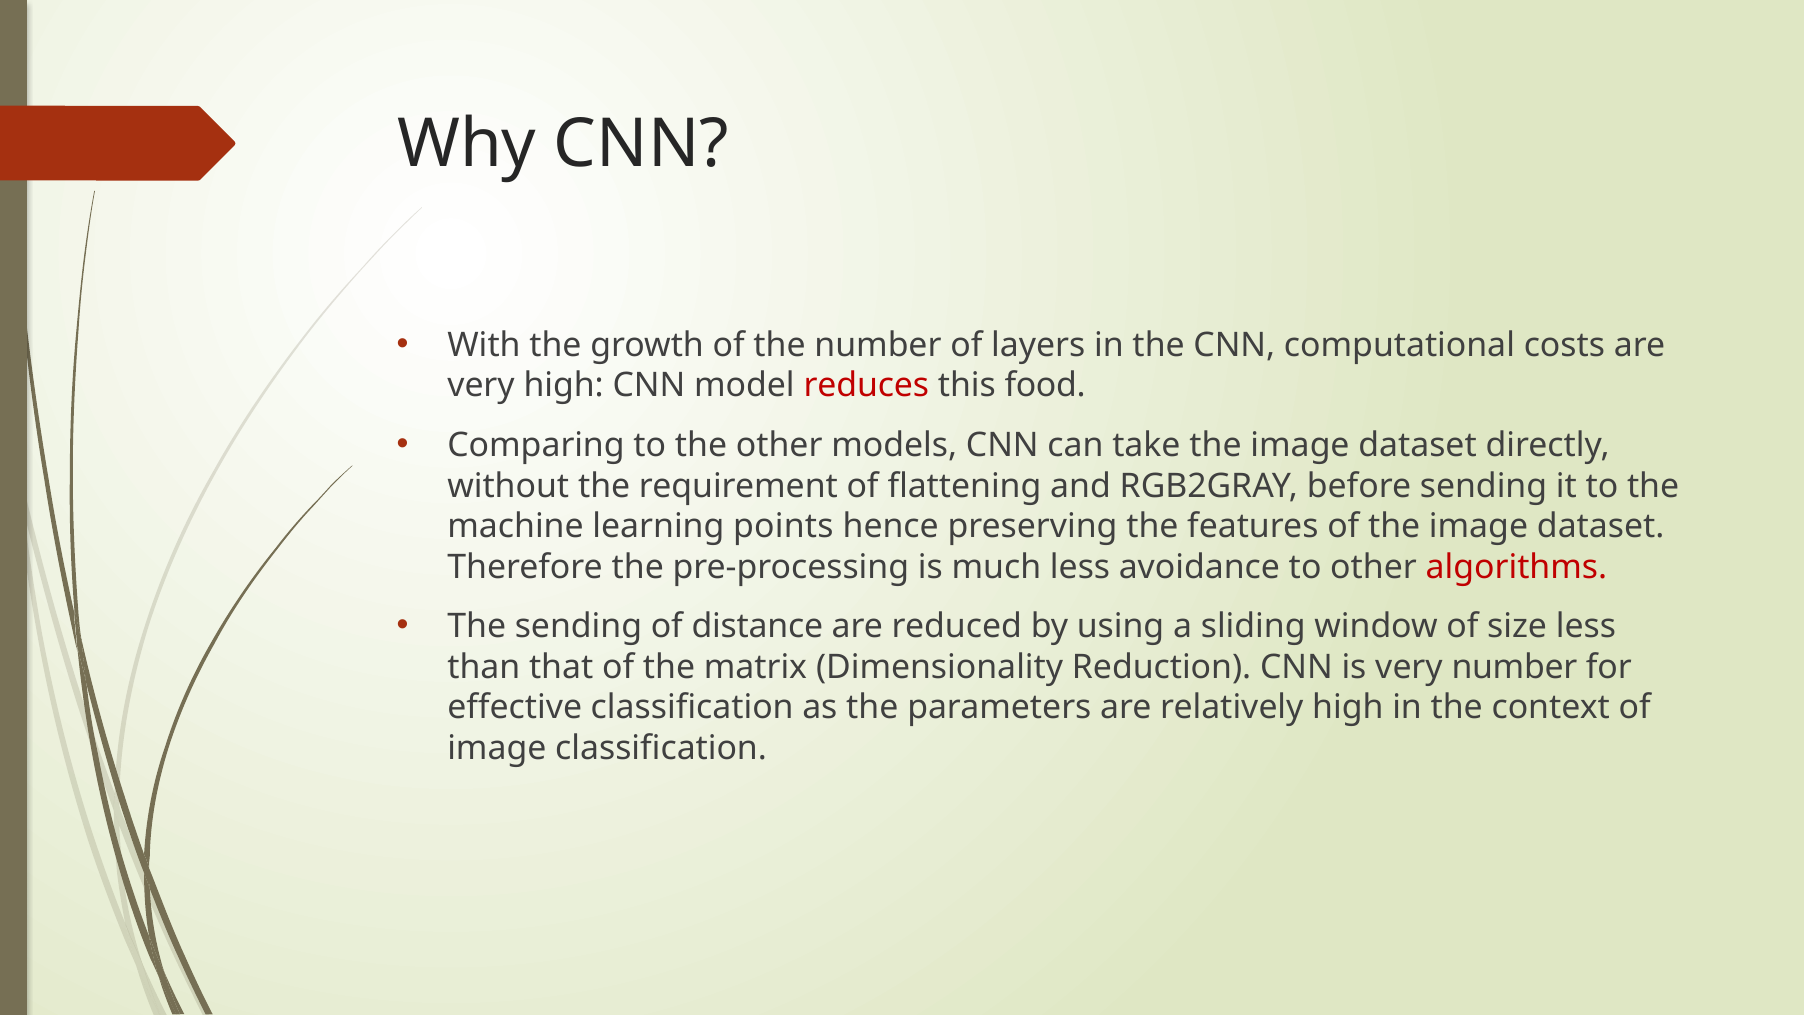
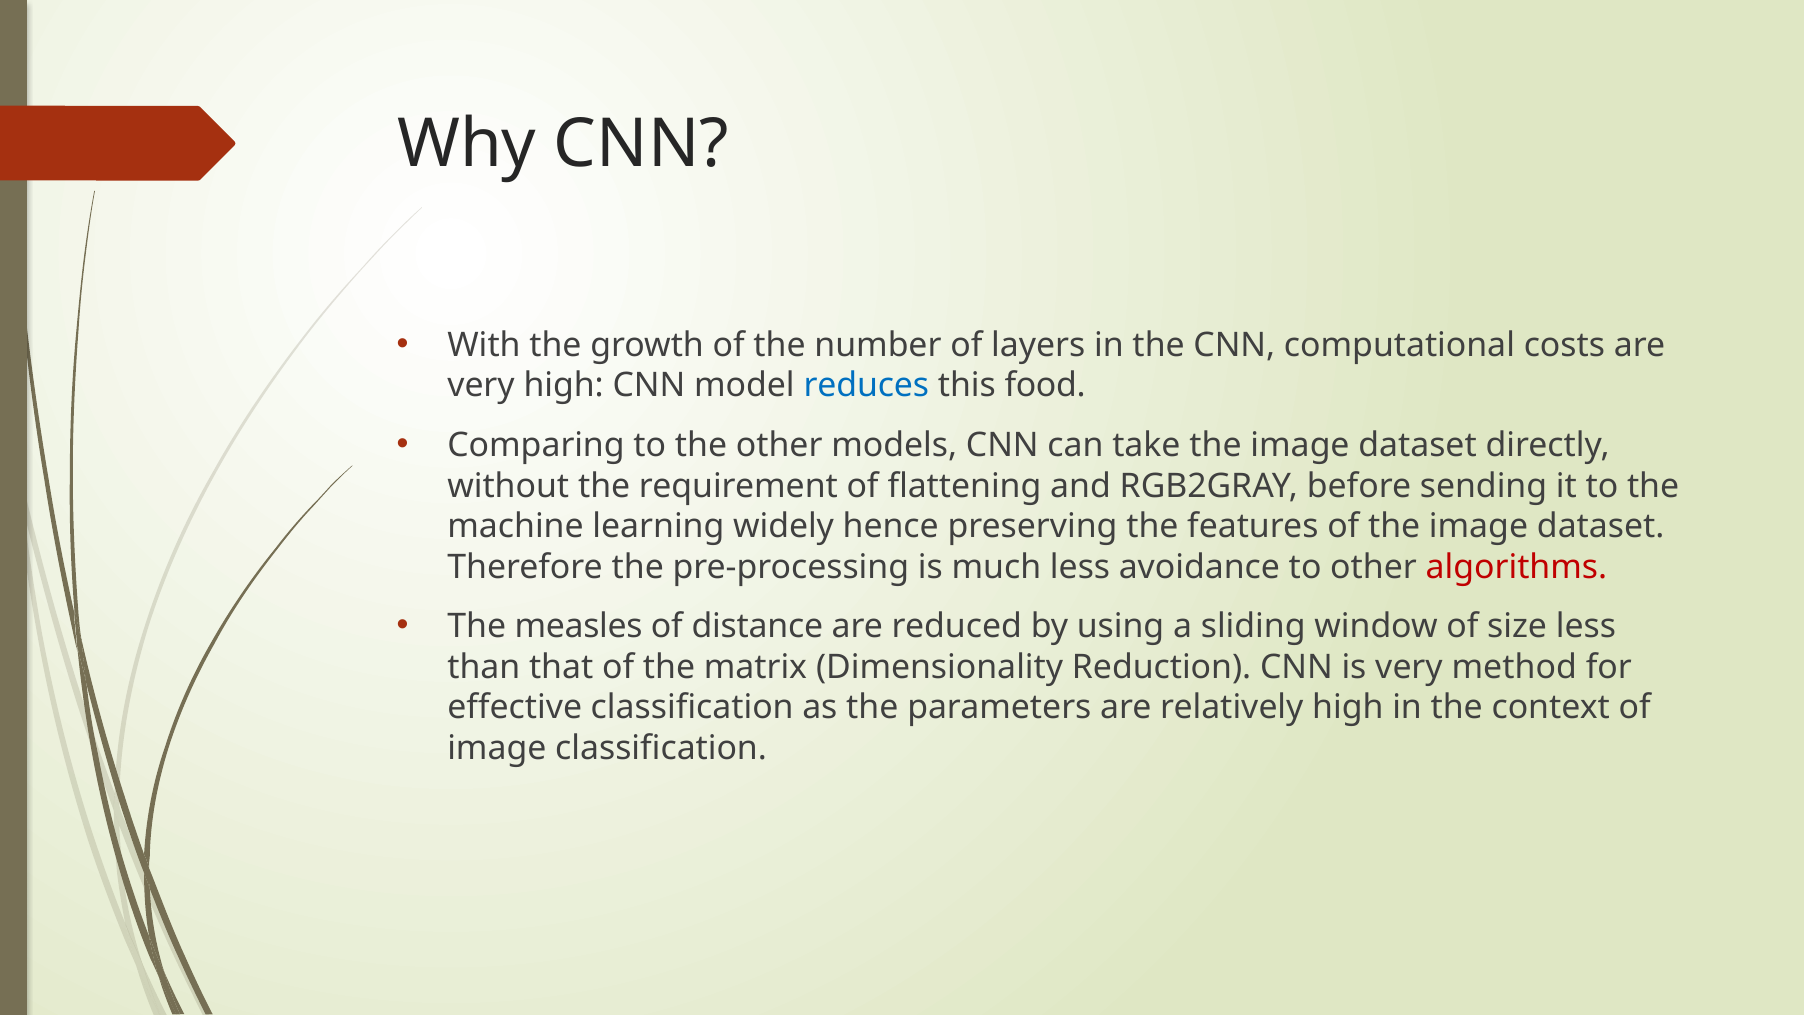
reduces colour: red -> blue (866, 386)
points: points -> widely (784, 526)
The sending: sending -> measles (579, 626)
very number: number -> method (1514, 667)
